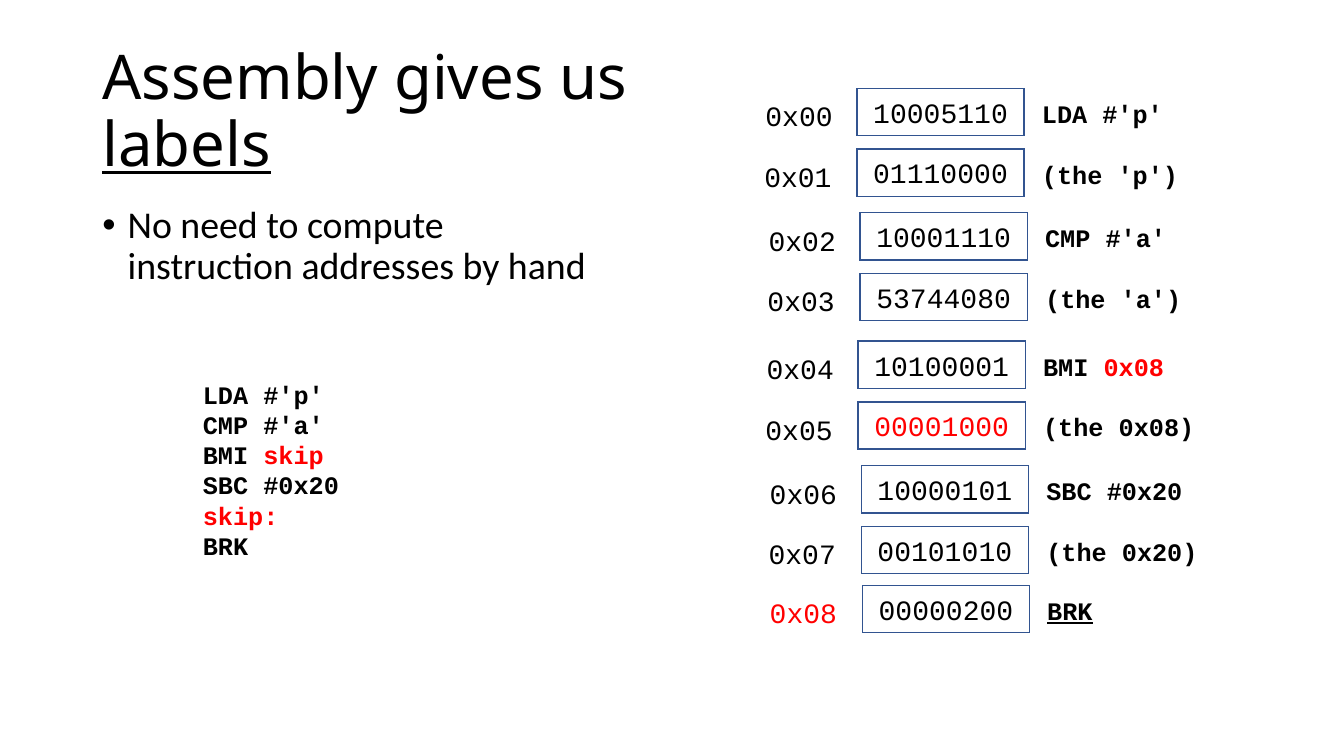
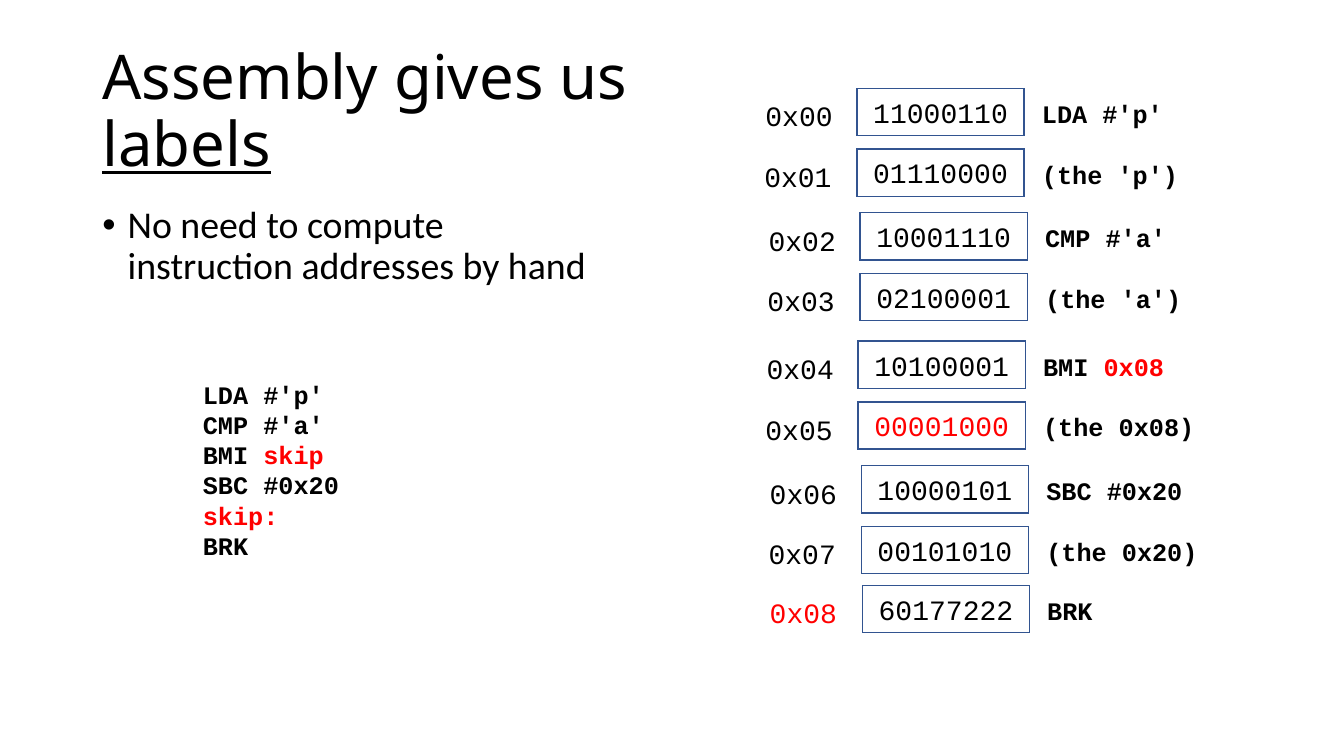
10005110: 10005110 -> 11000110 (940, 114)
53744080: 53744080 -> 02100001 (944, 299)
00000200: 00000200 -> 60177222 (946, 611)
BRK underline: present -> none (1070, 612)
